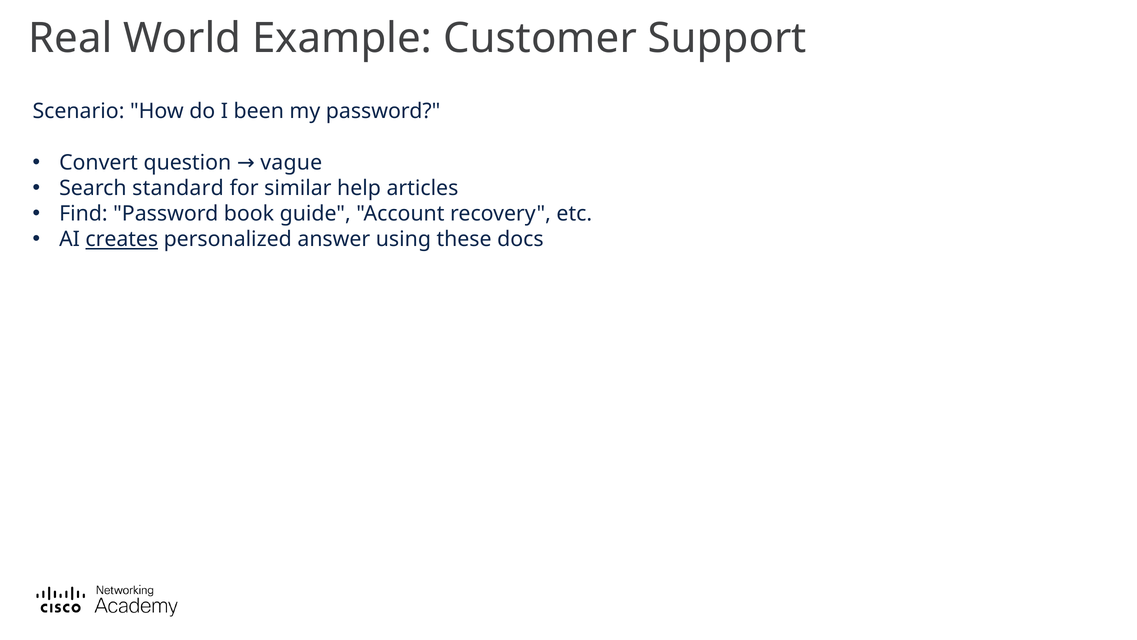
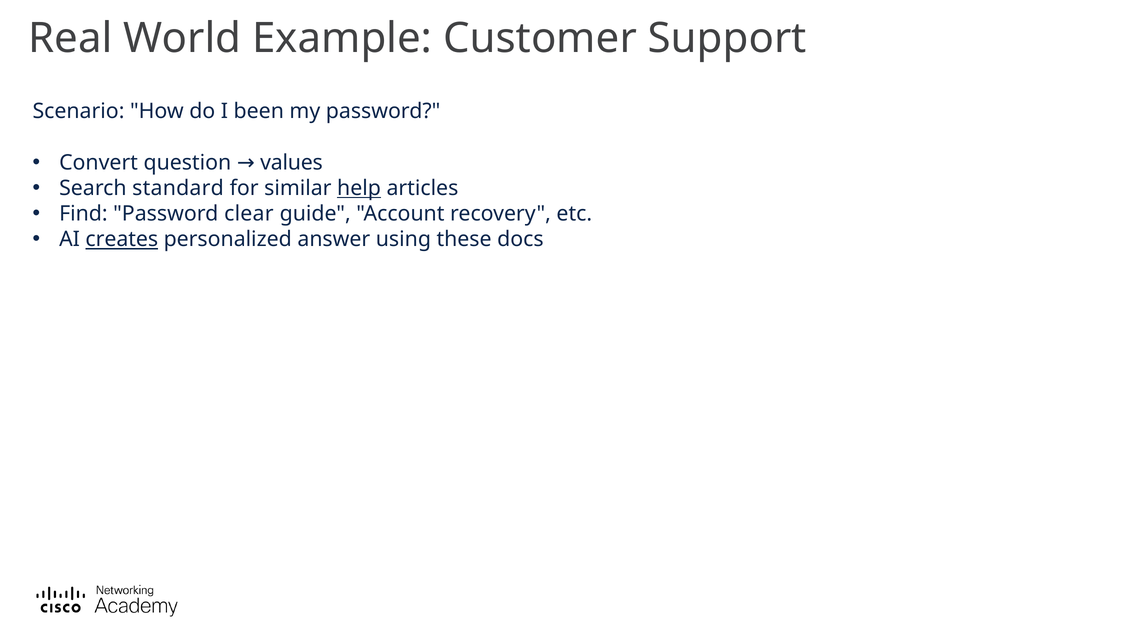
vague: vague -> values (291, 163)
help underline: none -> present (359, 188)
book: book -> clear (249, 214)
